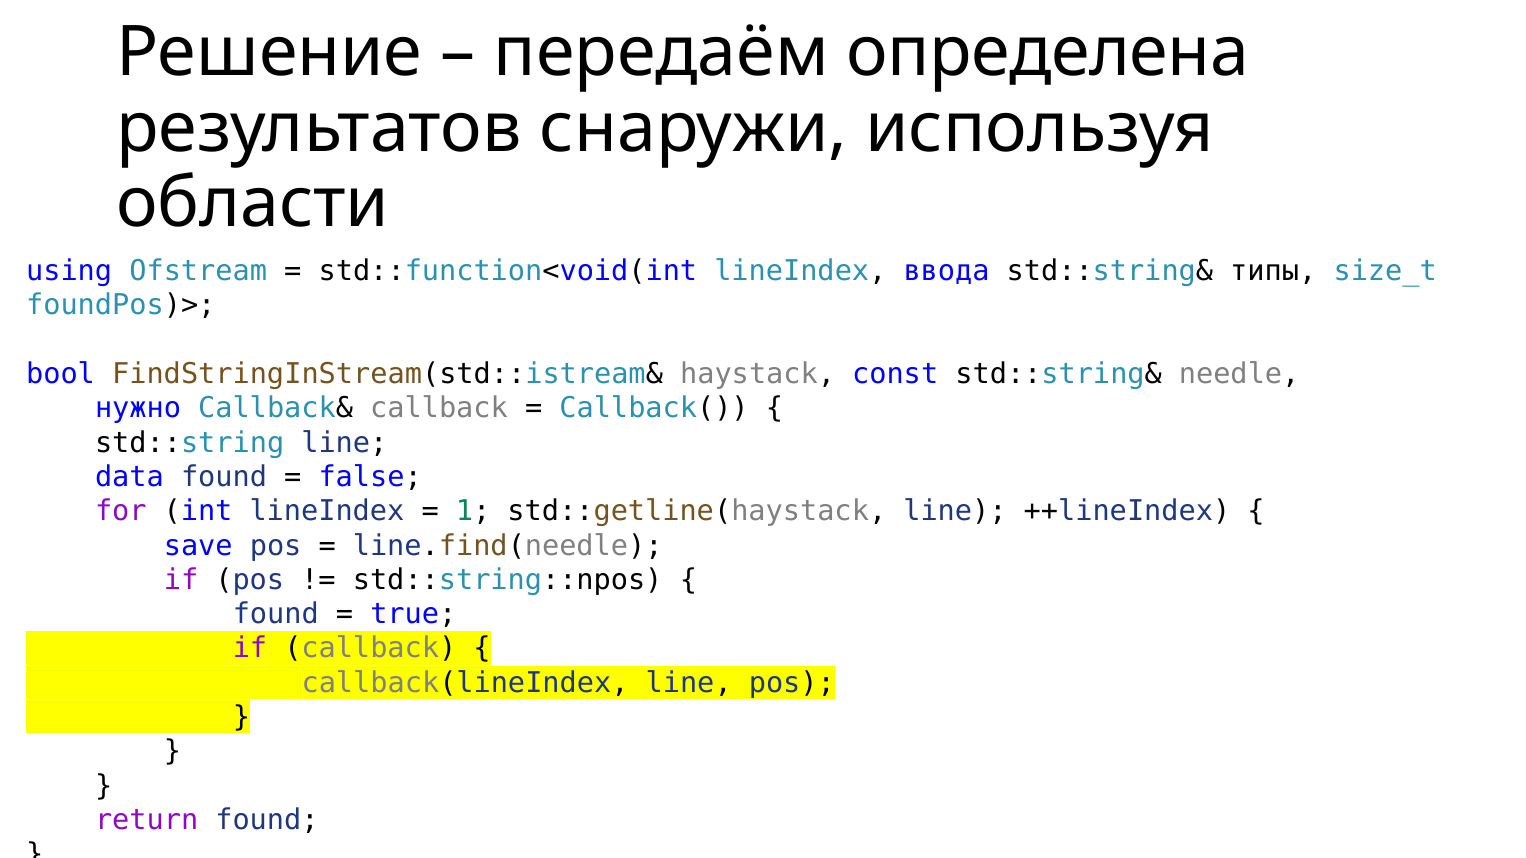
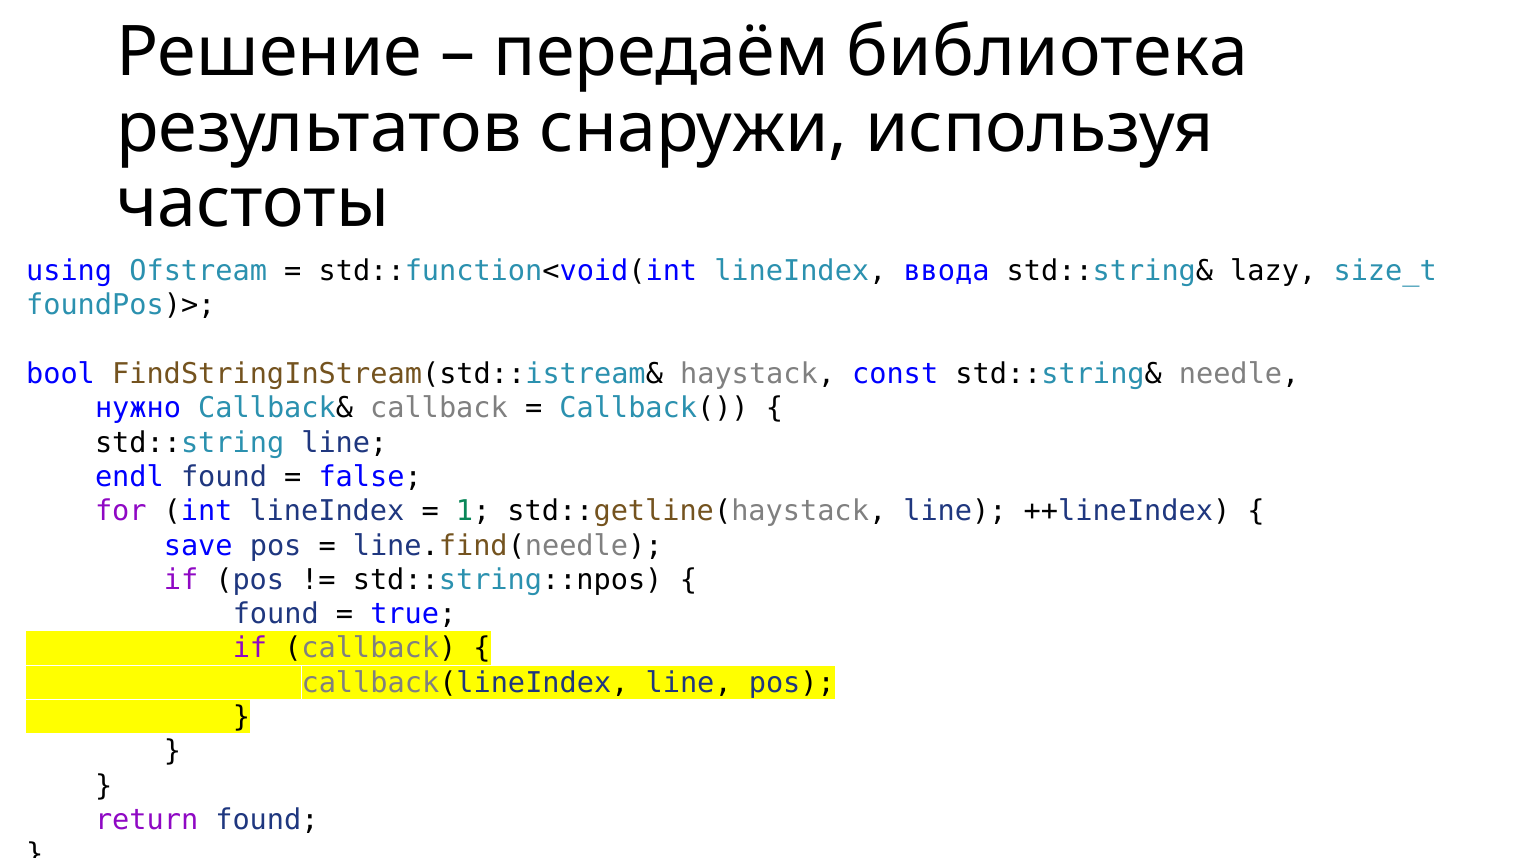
определена: определена -> библиотека (1048, 53)
области: области -> частоты (253, 204)
типы: типы -> lazy (1273, 271)
data: data -> endl (129, 477)
